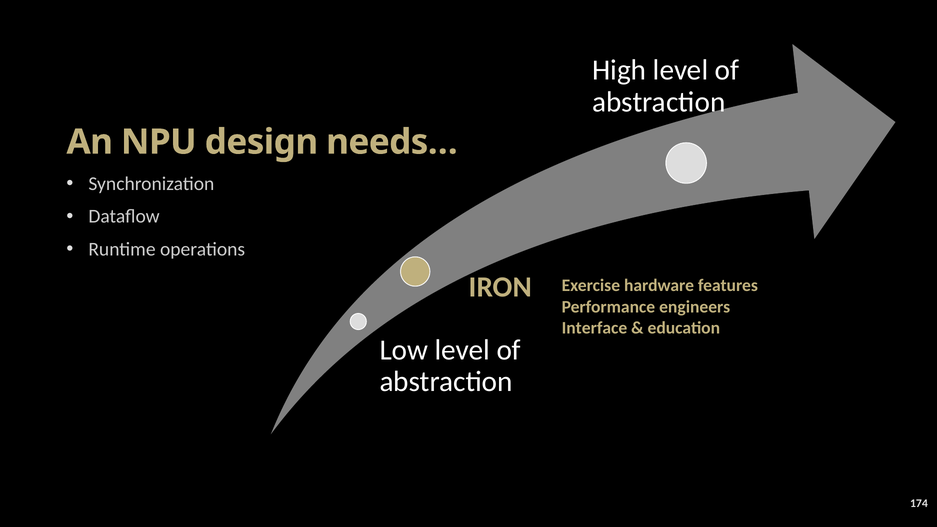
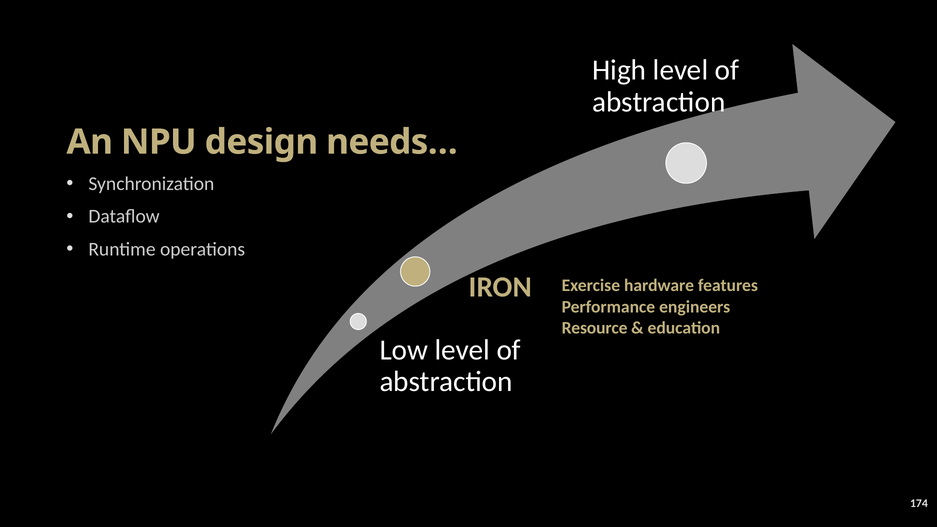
Interface: Interface -> Resource (595, 328)
